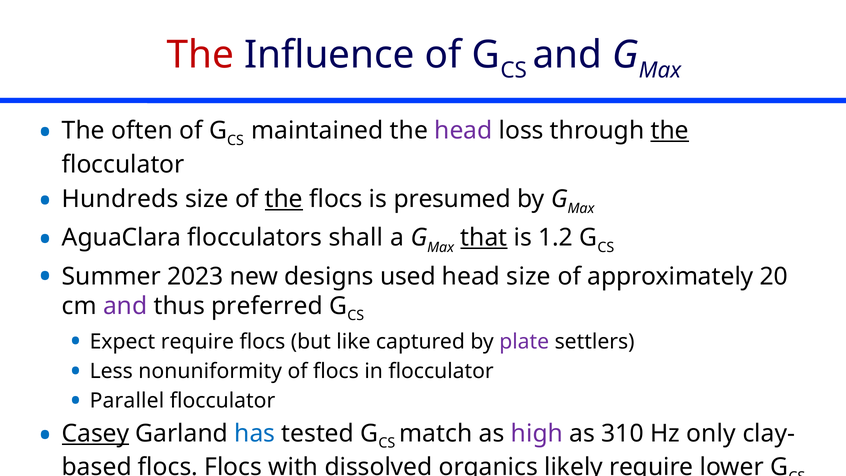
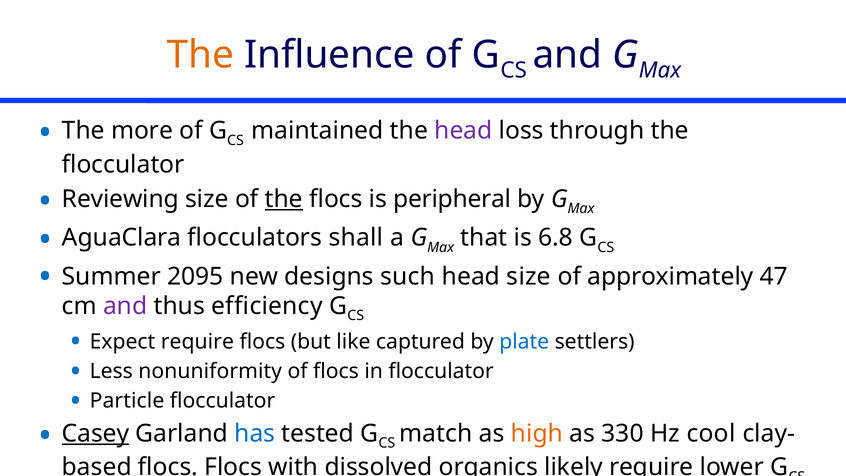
The colour: red -> orange (200, 55)
often: often -> more (142, 131)
the underline: present -> none (670, 131)
Hundreds: Hundreds -> Reviewing (120, 199)
presumed: presumed -> peripheral (452, 199)
that underline: present -> none (484, 238)
1.2: 1.2 -> 6.8 (556, 238)
2023: 2023 -> 2095 (195, 276)
used: used -> such (408, 276)
20: 20 -> 47 (774, 276)
preferred: preferred -> efficiency (267, 306)
plate colour: purple -> blue (524, 341)
Parallel: Parallel -> Particle (127, 401)
high colour: purple -> orange (537, 433)
310: 310 -> 330 (623, 433)
only: only -> cool (711, 433)
